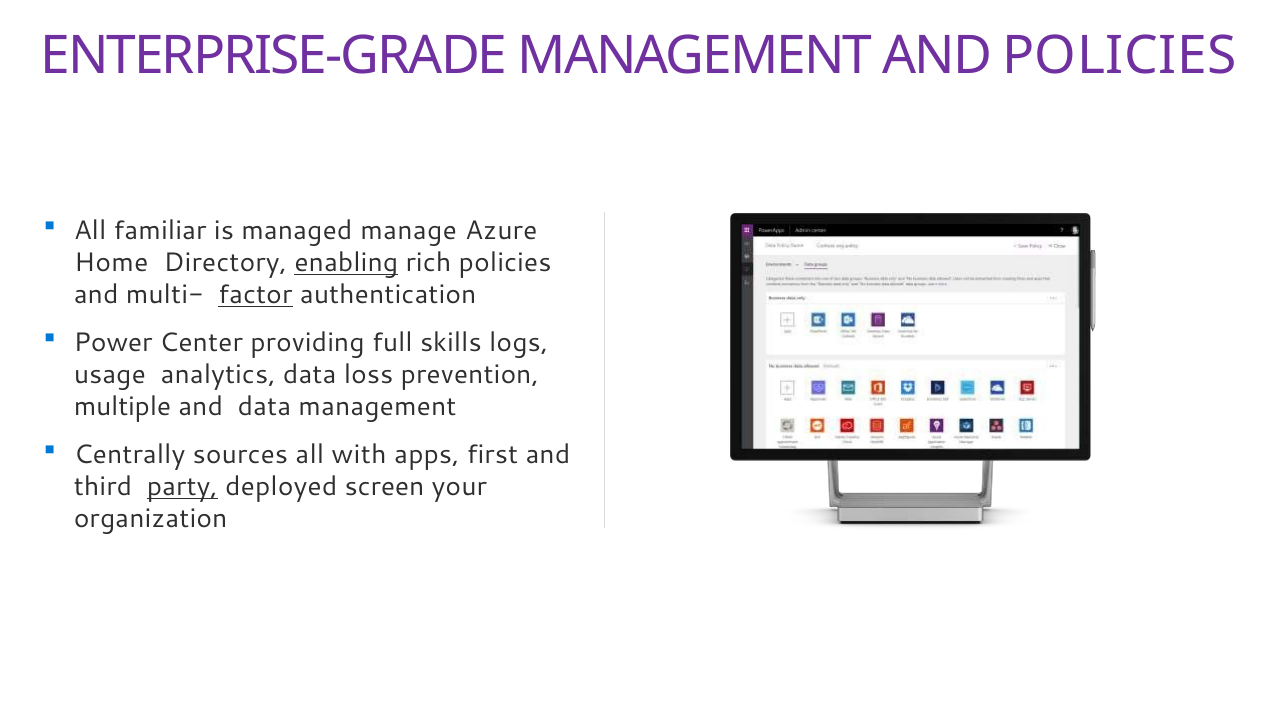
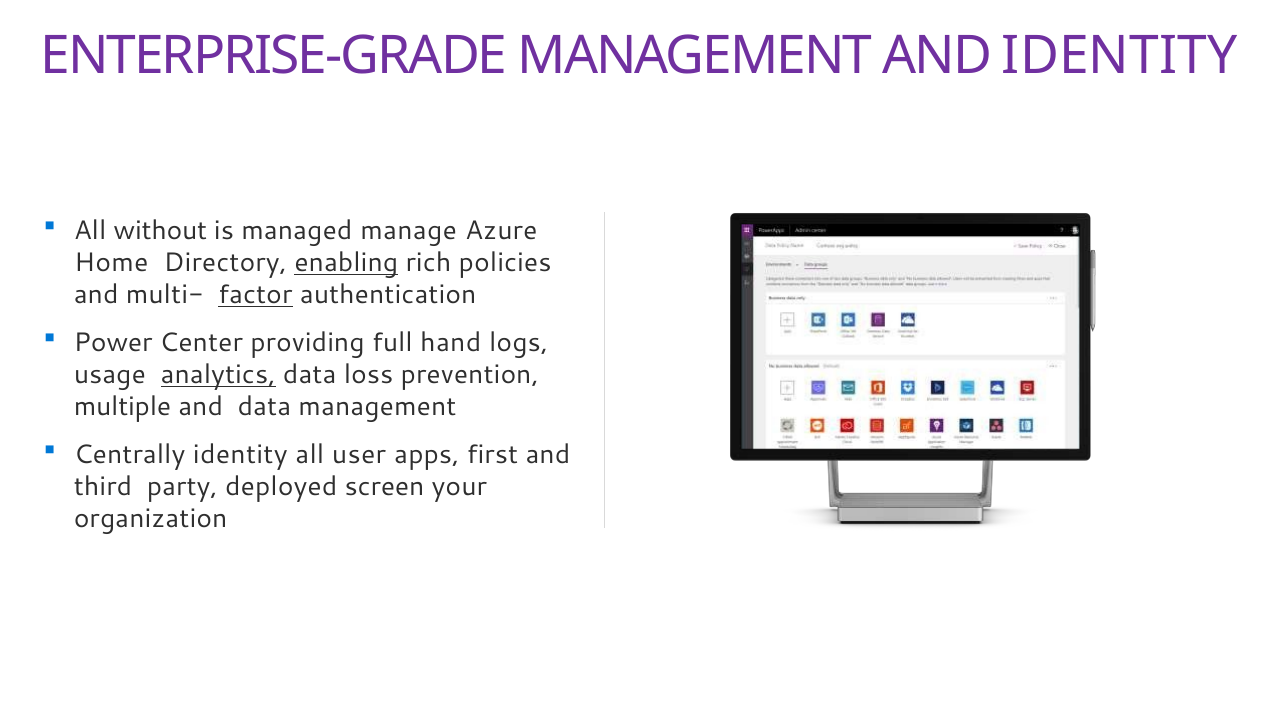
AND POLICIES: POLICIES -> IDENTITY (1120, 56)
familiar: familiar -> without (160, 231)
skills: skills -> hand (451, 343)
analytics underline: none -> present (218, 375)
Centrally sources: sources -> identity (240, 455)
with: with -> user (359, 455)
party underline: present -> none (182, 487)
